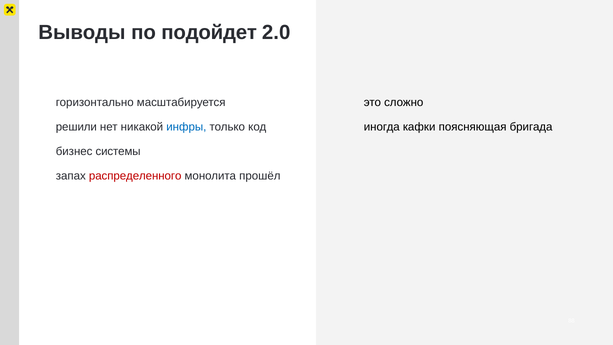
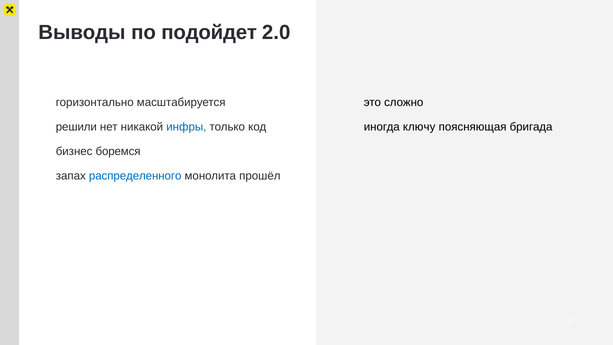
кафки: кафки -> ключу (419, 127)
системы: системы -> боремся (118, 151)
распределенного colour: red -> blue (135, 176)
